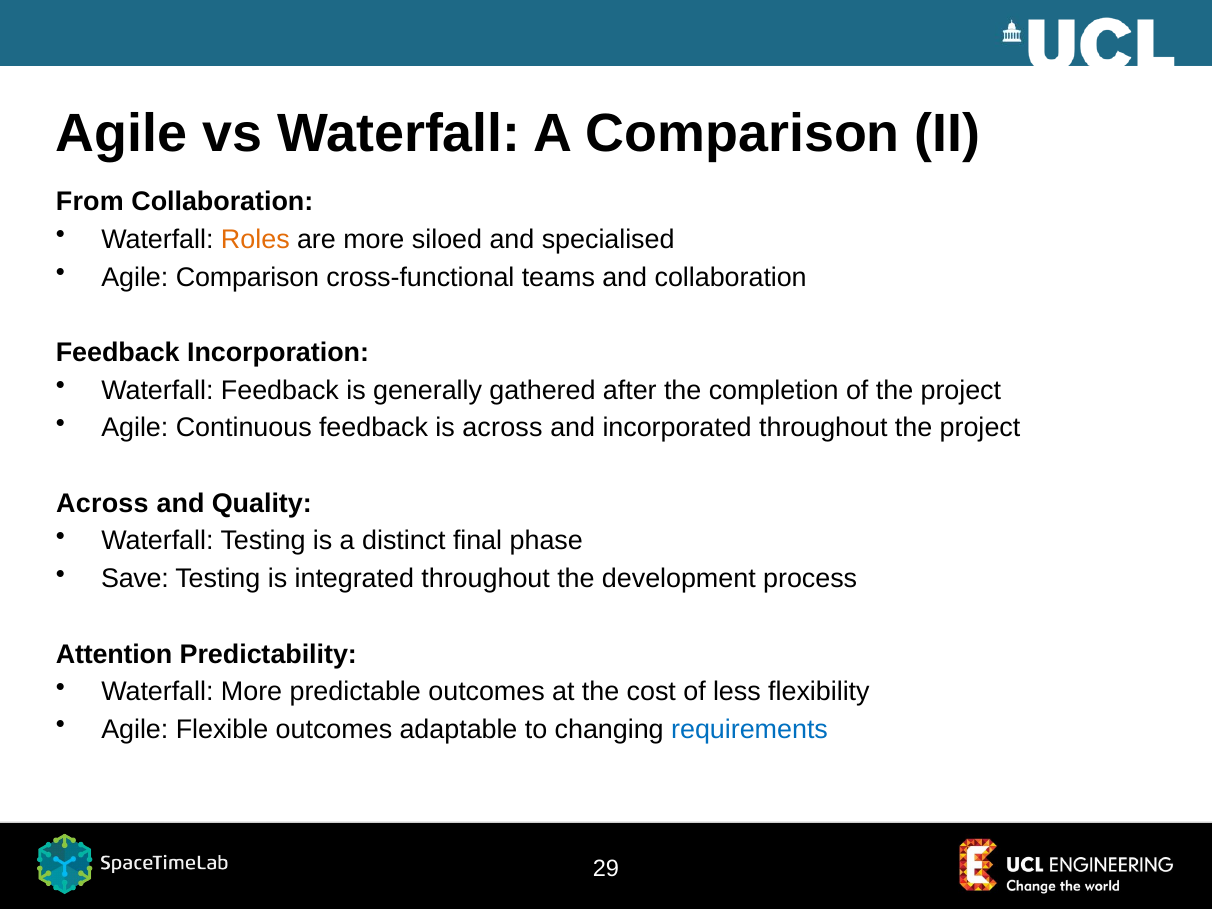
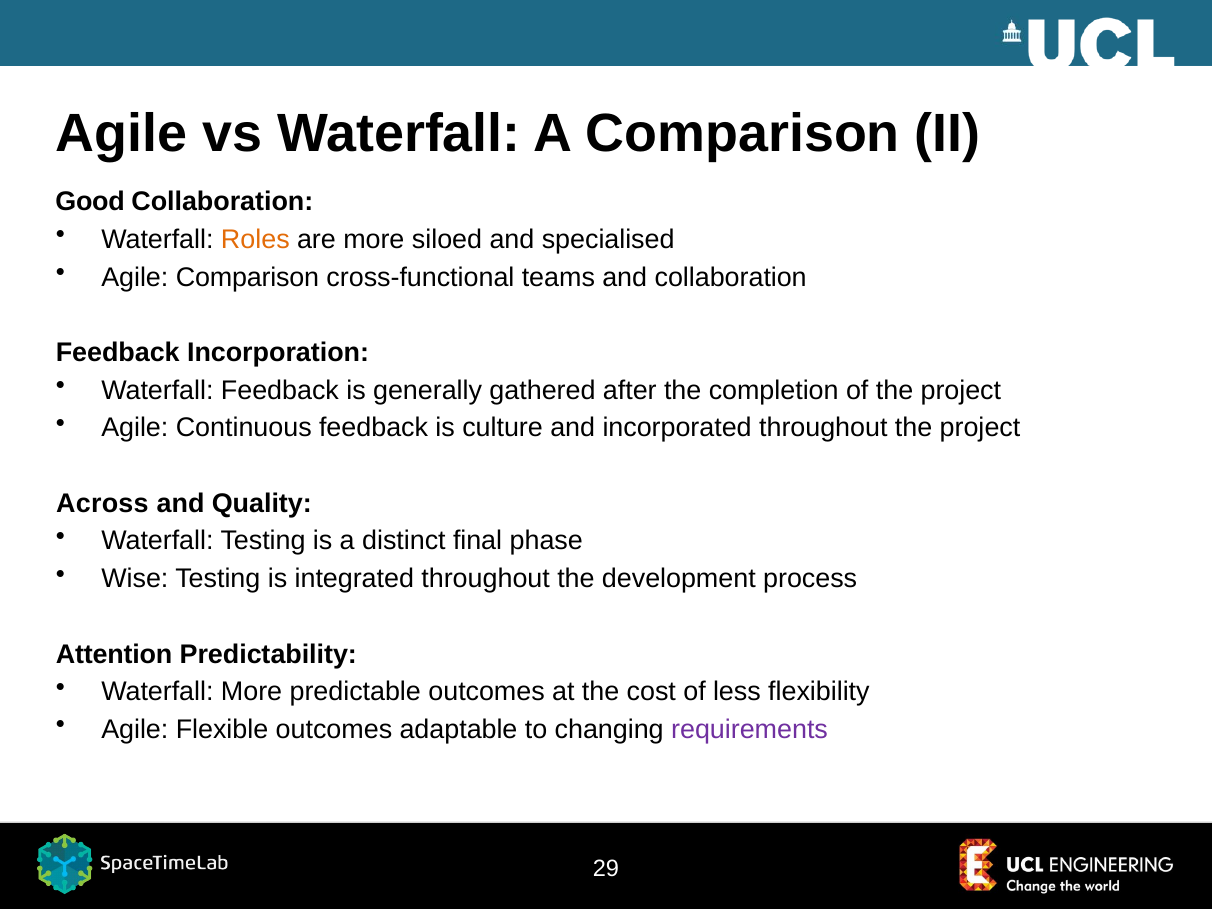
From: From -> Good (90, 202)
is across: across -> culture (503, 428)
Save: Save -> Wise (135, 579)
requirements colour: blue -> purple (750, 730)
